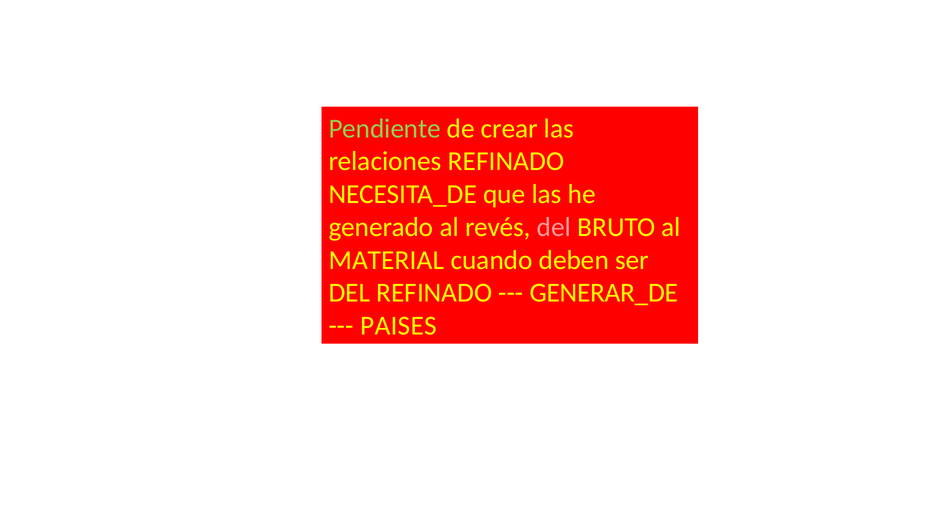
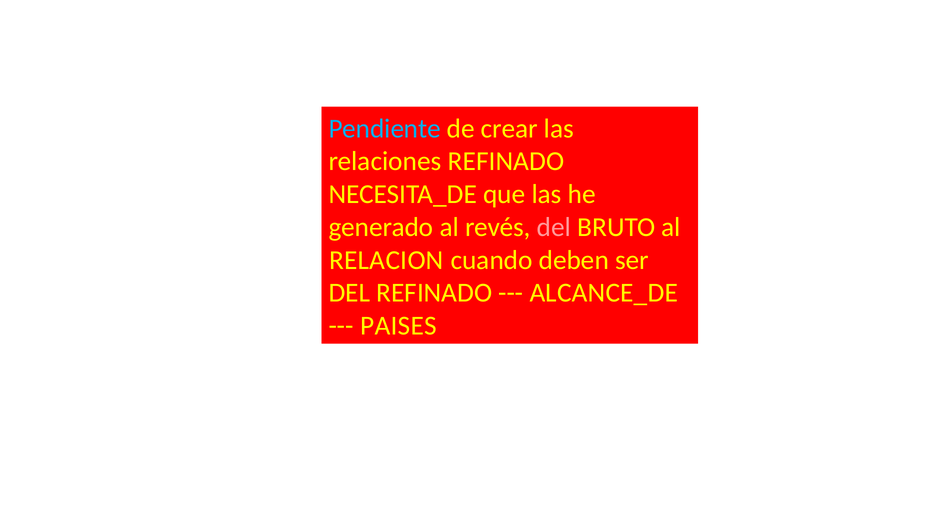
Pendiente colour: light green -> light blue (385, 128)
MATERIAL: MATERIAL -> RELACION (386, 260)
GENERAR_DE: GENERAR_DE -> ALCANCE_DE (604, 293)
